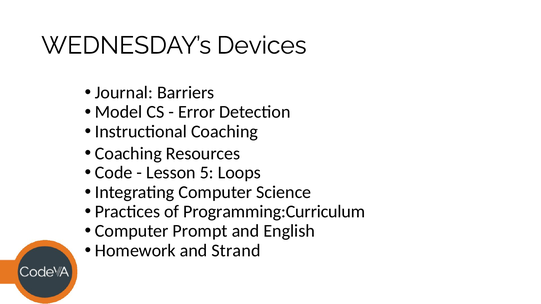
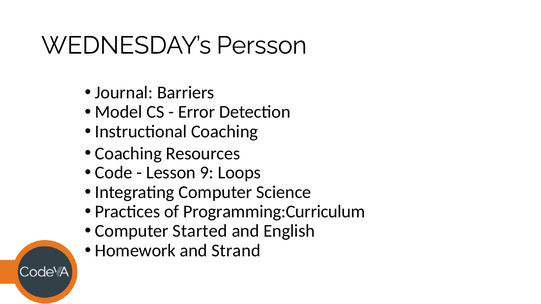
Devices: Devices -> Persson (262, 45)
5: 5 -> 9 (207, 173)
Prompt: Prompt -> Started (200, 231)
